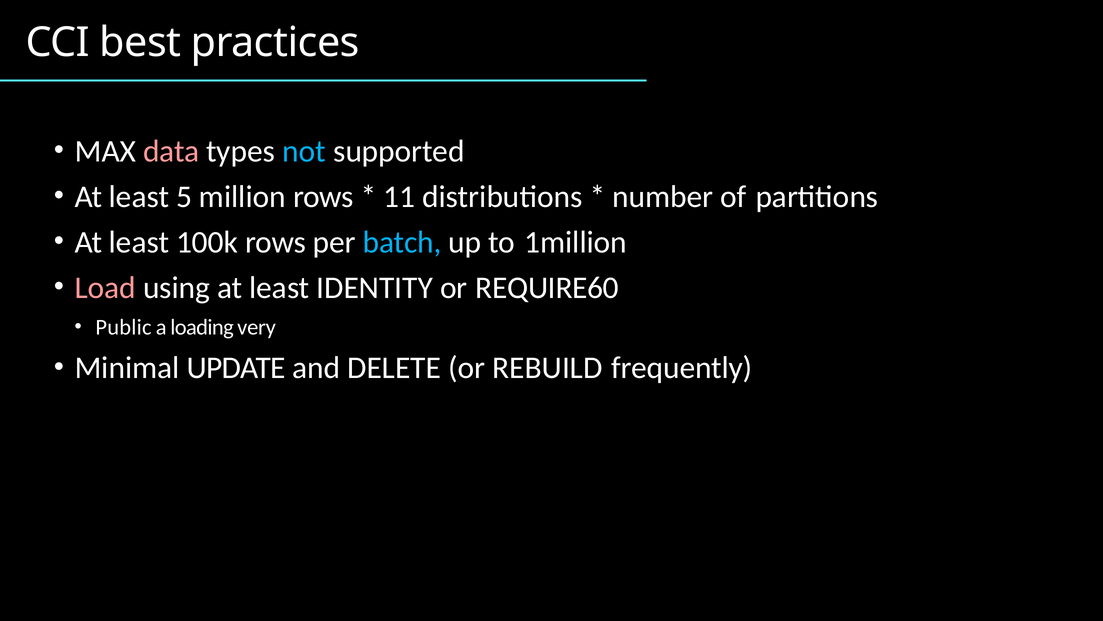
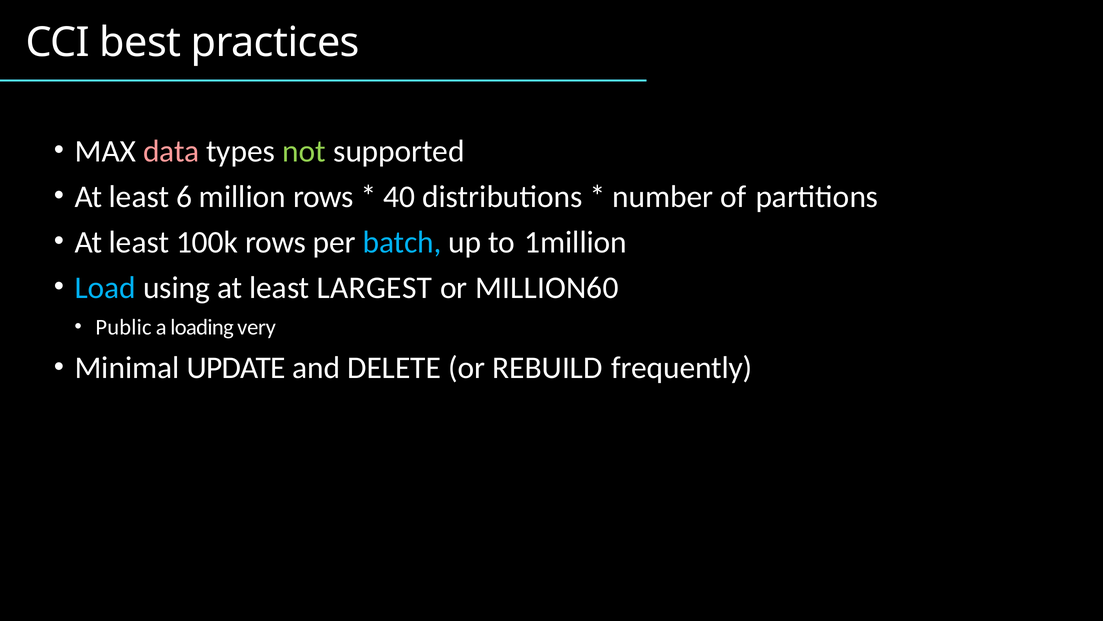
not colour: light blue -> light green (304, 151)
5: 5 -> 6 (184, 197)
11: 11 -> 40 (399, 197)
Load colour: pink -> light blue (105, 287)
IDENTITY: IDENTITY -> LARGEST (374, 287)
REQUIRE60: REQUIRE60 -> MILLION60 (547, 287)
